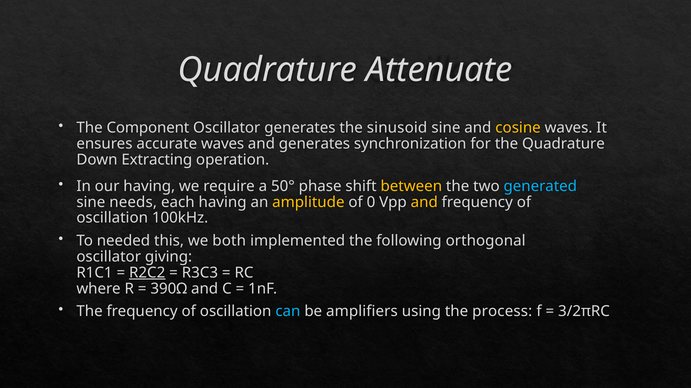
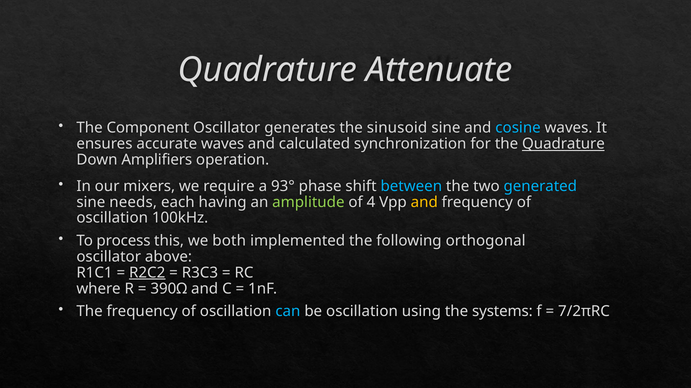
cosine colour: yellow -> light blue (518, 128)
and generates: generates -> calculated (314, 144)
Quadrature underline: none -> present (563, 144)
Extracting: Extracting -> Amplifiers (157, 160)
our having: having -> mixers (149, 186)
50°: 50° -> 93° (283, 186)
between colour: yellow -> light blue (411, 186)
amplitude colour: yellow -> light green (308, 202)
0: 0 -> 4 (371, 202)
needed: needed -> process (124, 241)
giving: giving -> above (168, 257)
be amplifiers: amplifiers -> oscillation (362, 312)
process: process -> systems (502, 312)
3/2πRC: 3/2πRC -> 7/2πRC (584, 312)
